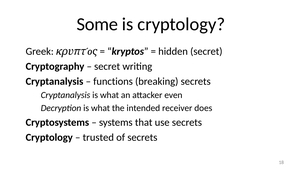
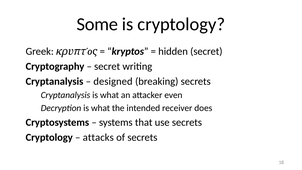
functions: functions -> designed (113, 81)
trusted: trusted -> attacks (98, 137)
